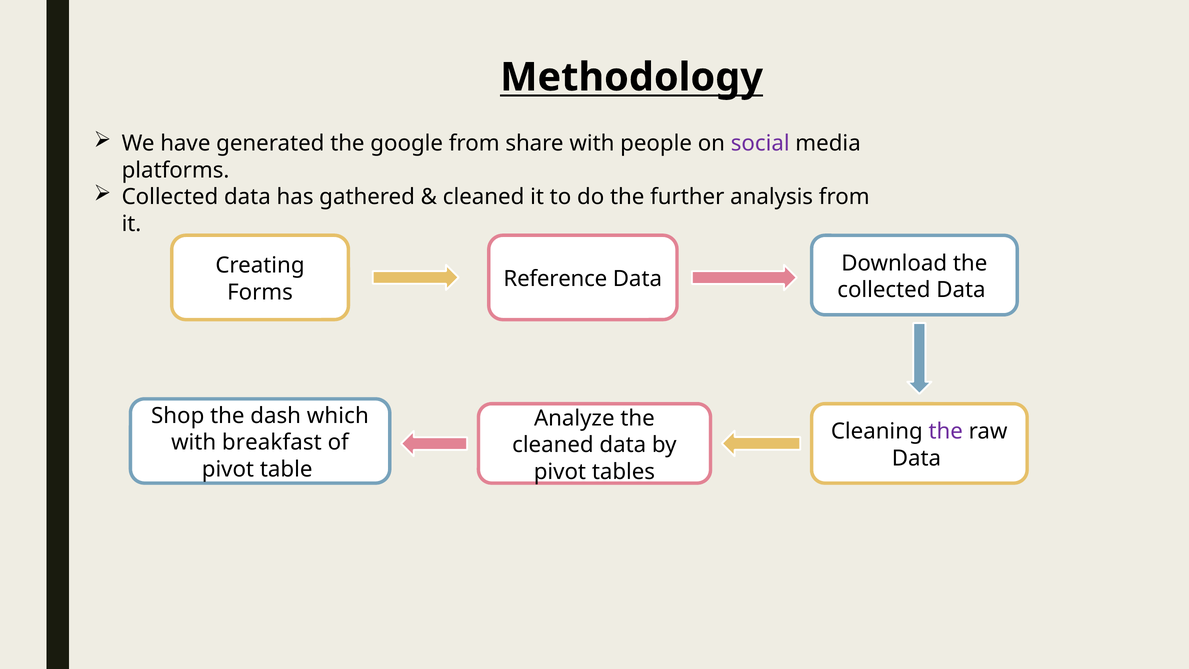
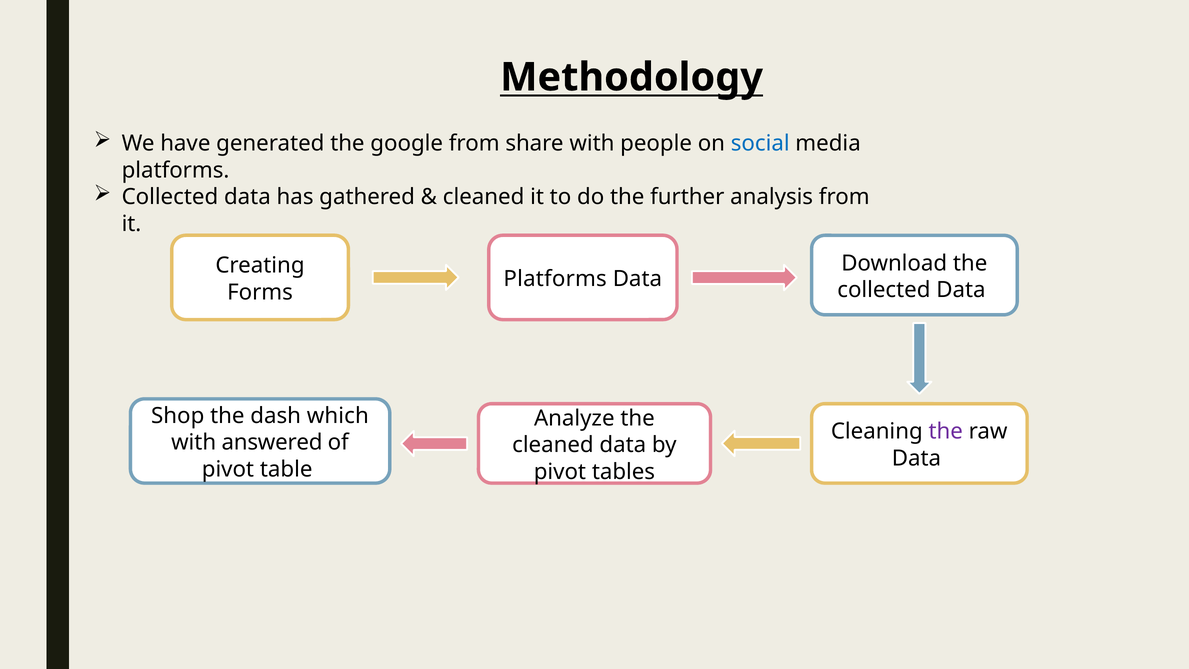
social colour: purple -> blue (760, 143)
Reference: Reference -> Platforms (555, 279)
breakfast: breakfast -> answered (272, 442)
